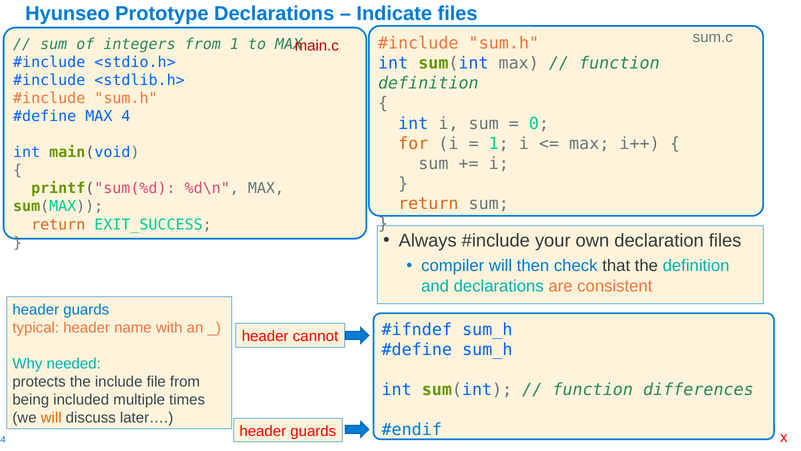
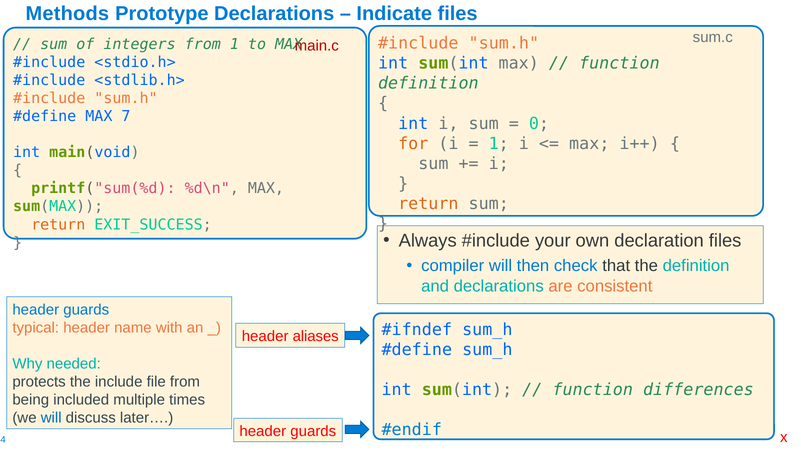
Hyunseo: Hyunseo -> Methods (67, 14)
4: 4 -> 7 (126, 116)
cannot: cannot -> aliases (316, 336)
will colour: orange -> blue (51, 417)
